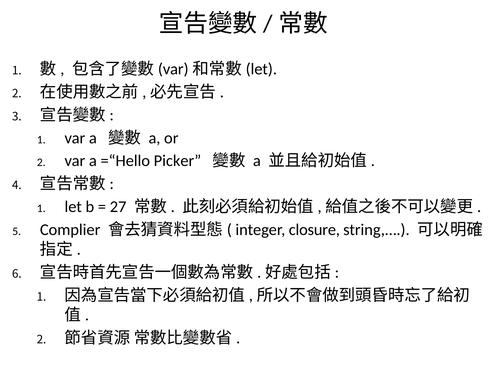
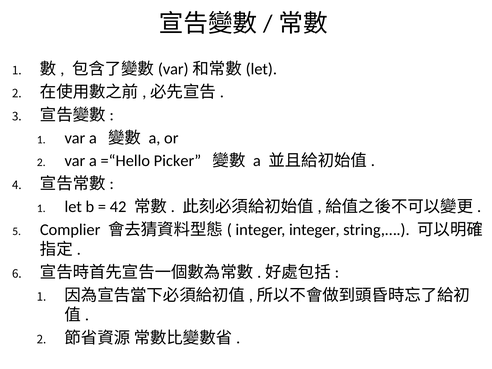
27: 27 -> 42 (118, 207)
integer closure: closure -> integer (314, 230)
